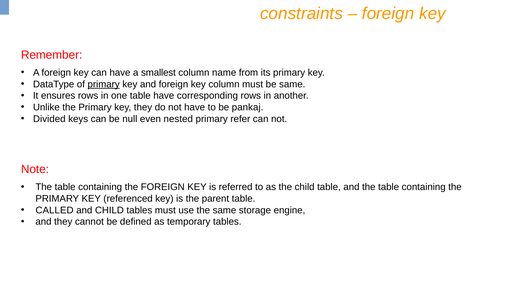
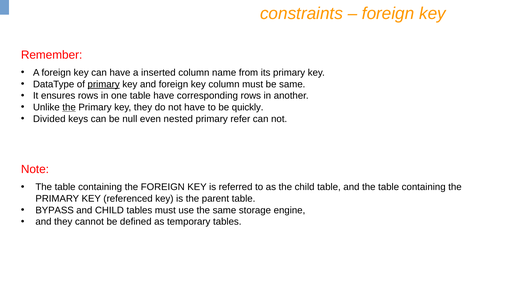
smallest: smallest -> inserted (158, 73)
the underline: none -> present (69, 107)
pankaj: pankaj -> quickly (248, 107)
CALLED: CALLED -> BYPASS (55, 210)
